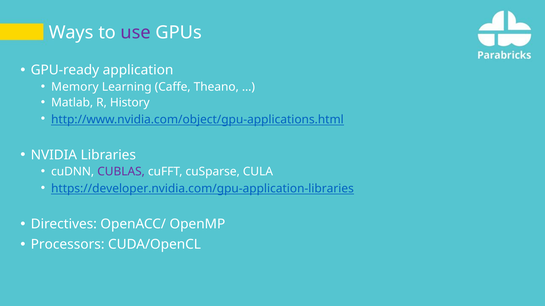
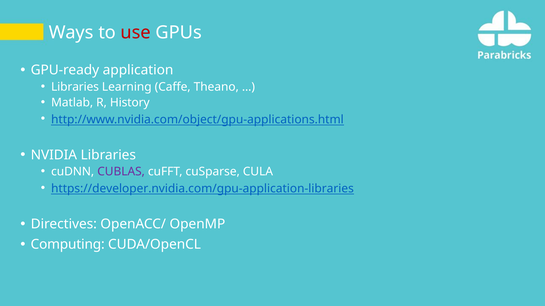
use colour: purple -> red (136, 33)
Memory: Memory -> Libraries (75, 87)
Processors: Processors -> Computing (68, 245)
